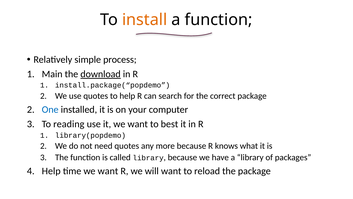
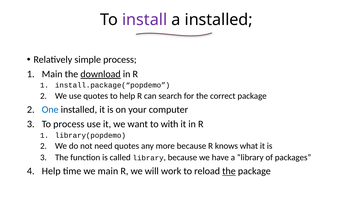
install colour: orange -> purple (145, 20)
a function: function -> installed (219, 20)
To reading: reading -> process (69, 124)
best: best -> with (170, 124)
time we want: want -> main (108, 171)
will want: want -> work (171, 171)
the underline: none -> present (229, 171)
